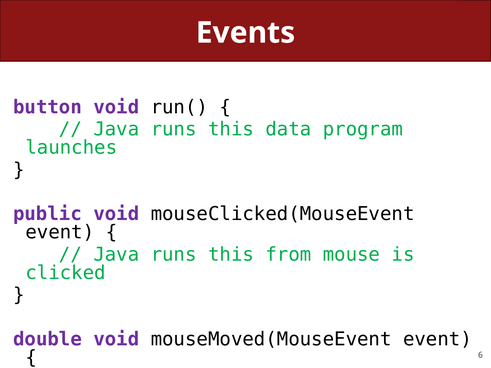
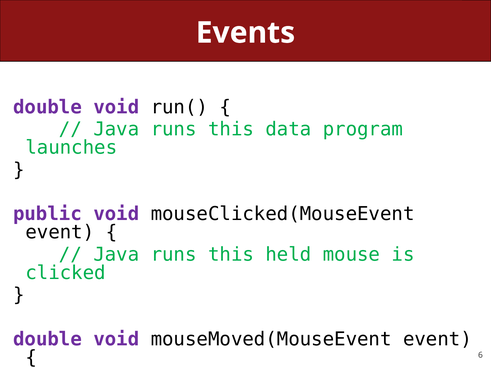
button: button -> double (48, 107)
from: from -> held (288, 255)
